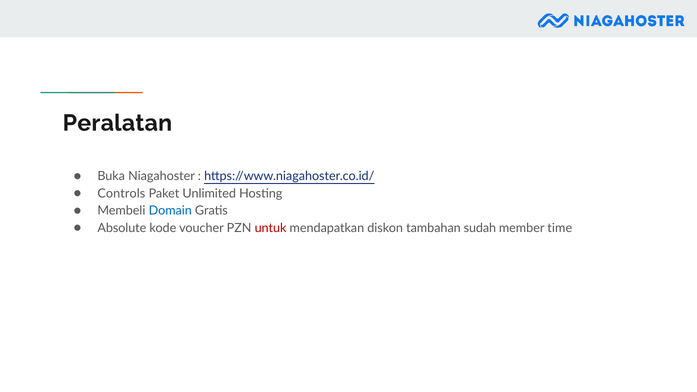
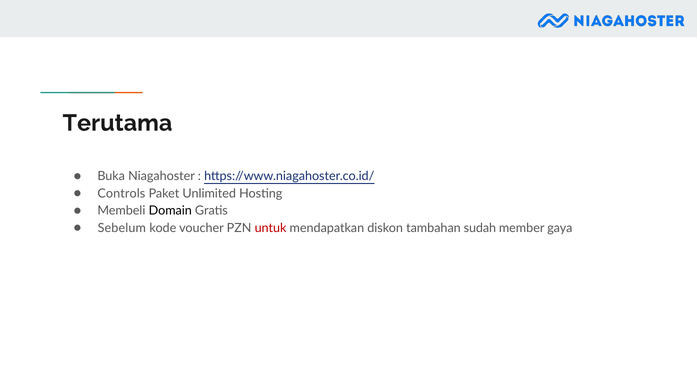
Peralatan: Peralatan -> Terutama (117, 123)
Domain colour: blue -> black (170, 211)
Absolute: Absolute -> Sebelum (122, 228)
time: time -> gaya (560, 228)
